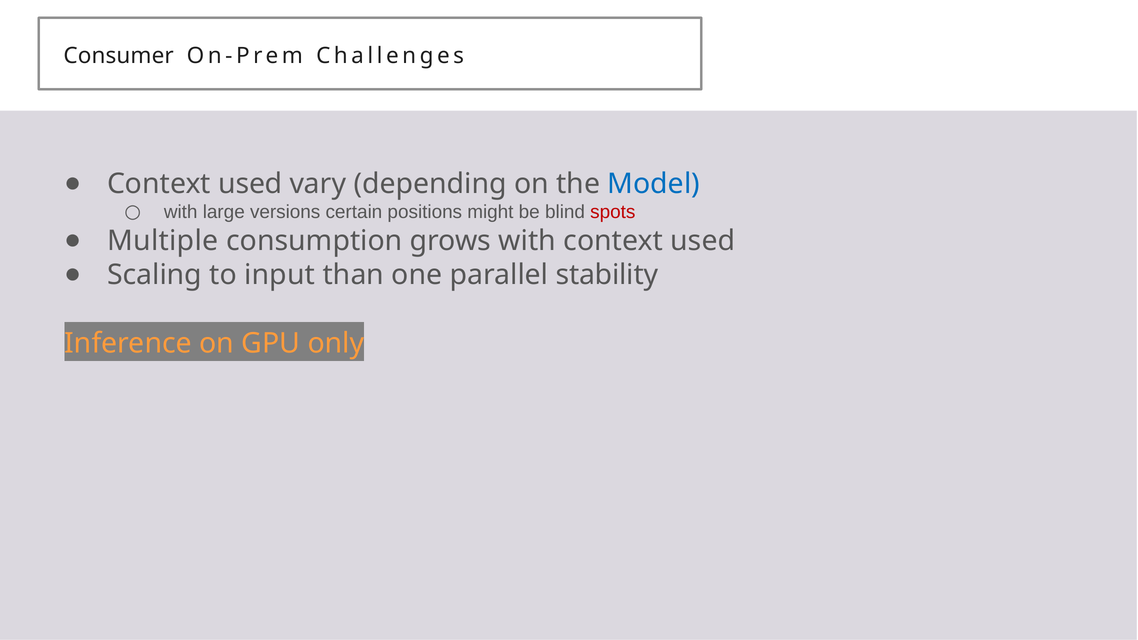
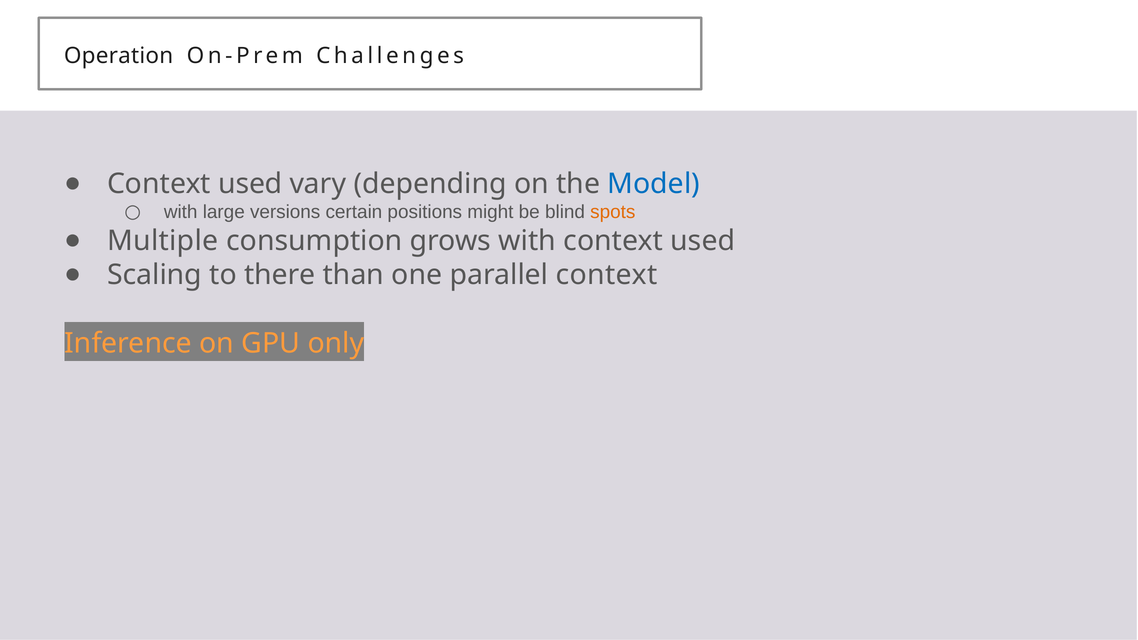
Consumer: Consumer -> Operation (119, 56)
spots colour: red -> orange (613, 212)
input: input -> there (280, 275)
parallel stability: stability -> context (607, 275)
